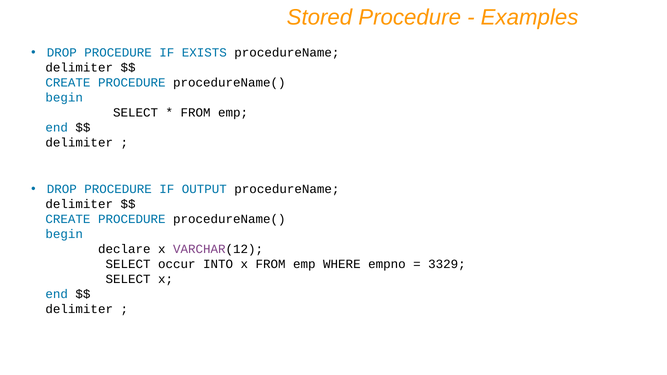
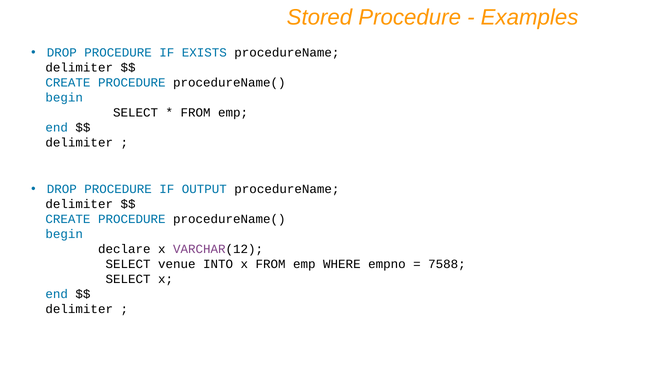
occur: occur -> venue (177, 264)
3329: 3329 -> 7588 (447, 264)
